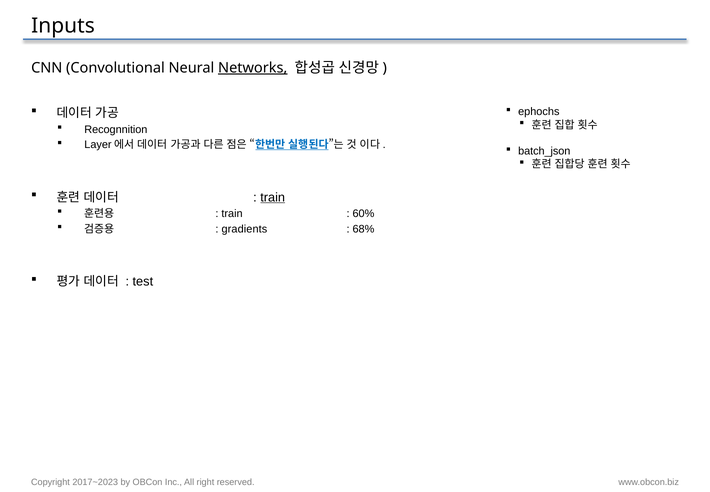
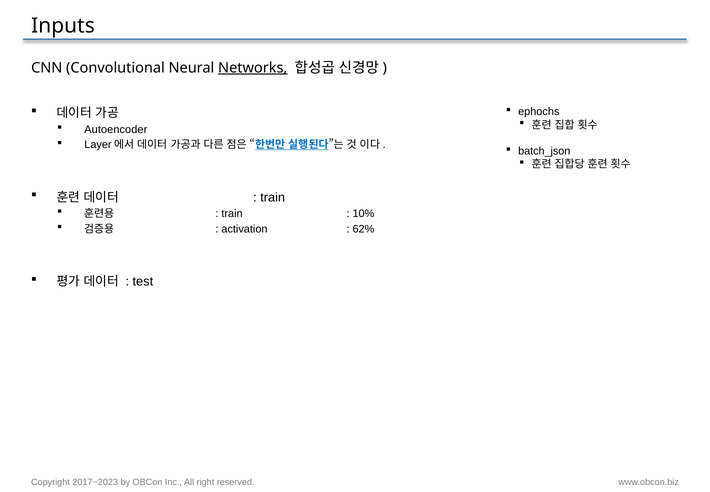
Recognnition: Recognnition -> Autoencoder (116, 129)
train underline: present -> none (273, 197)
60%: 60% -> 10% (363, 213)
gradients: gradients -> activation (244, 229)
68%: 68% -> 62% (363, 229)
